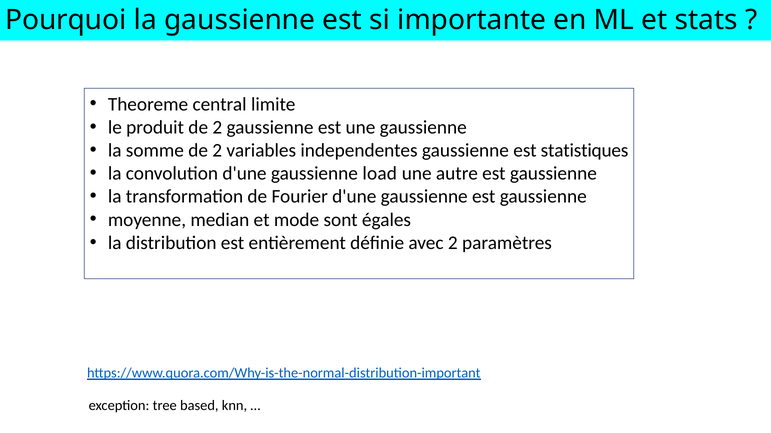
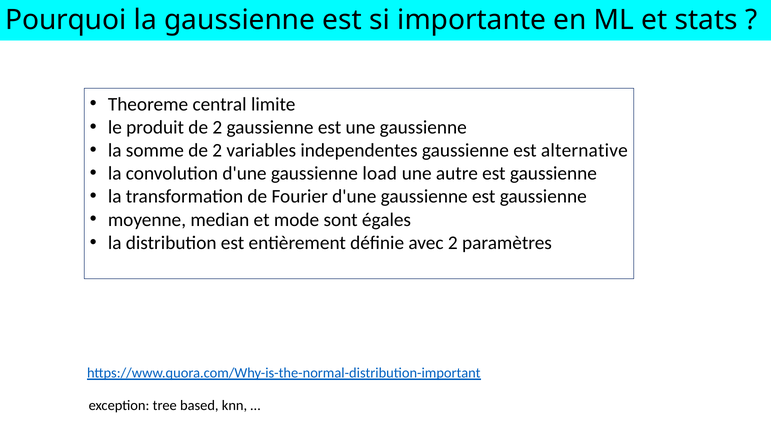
statistiques: statistiques -> alternative (584, 151)
